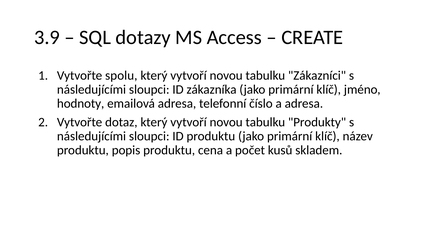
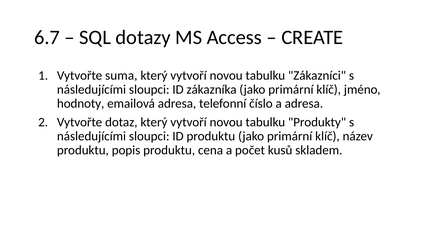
3.9: 3.9 -> 6.7 (47, 37)
spolu: spolu -> suma (121, 75)
